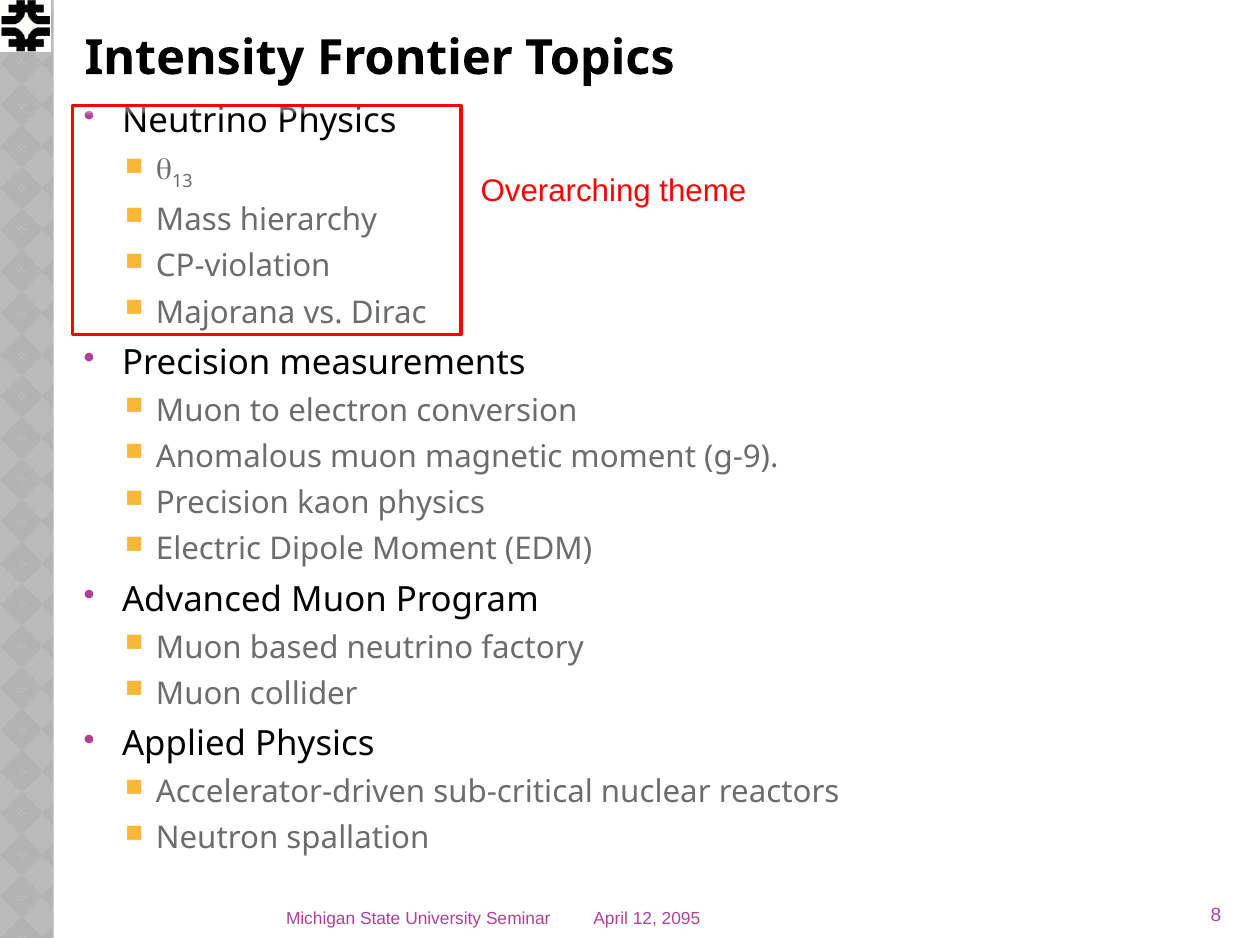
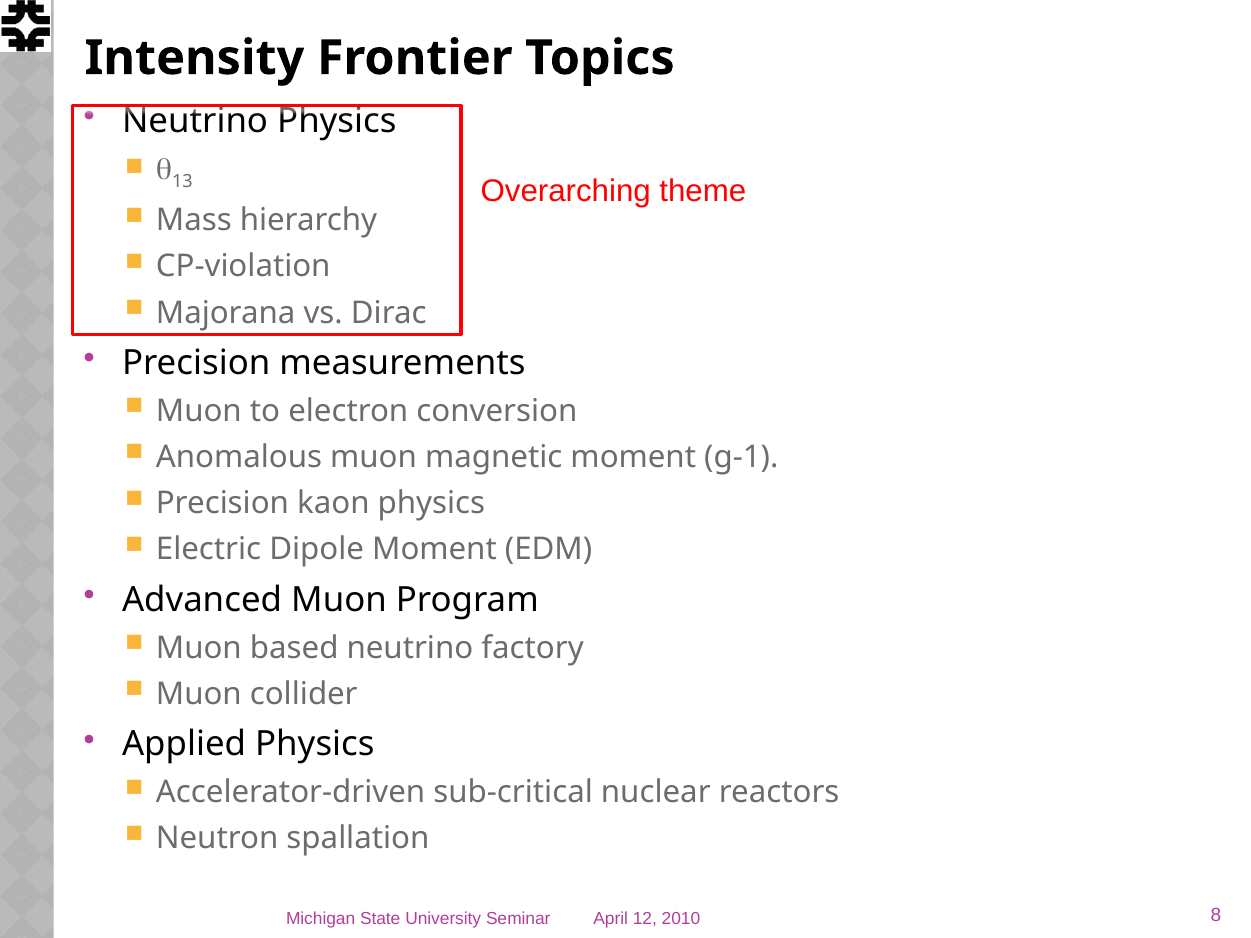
g-9: g-9 -> g-1 (741, 457)
2095: 2095 -> 2010 (681, 919)
